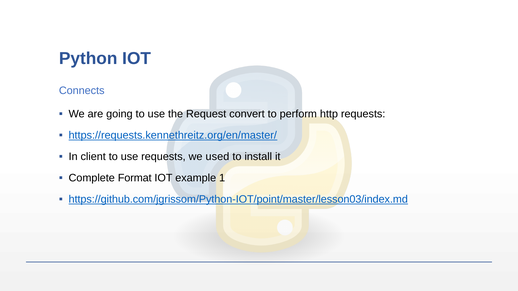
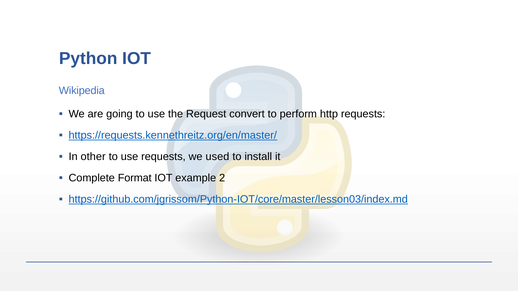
Connects: Connects -> Wikipedia (82, 91)
client: client -> other (93, 157)
1: 1 -> 2 (222, 178)
https://github.com/jgrissom/Python-IOT/point/master/lesson03/index.md: https://github.com/jgrissom/Python-IOT/point/master/lesson03/index.md -> https://github.com/jgrissom/Python-IOT/core/master/lesson03/index.md (238, 200)
